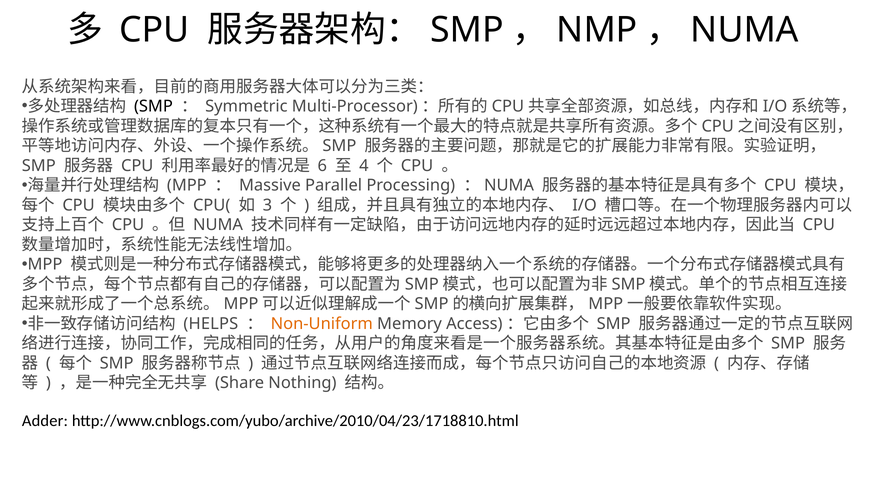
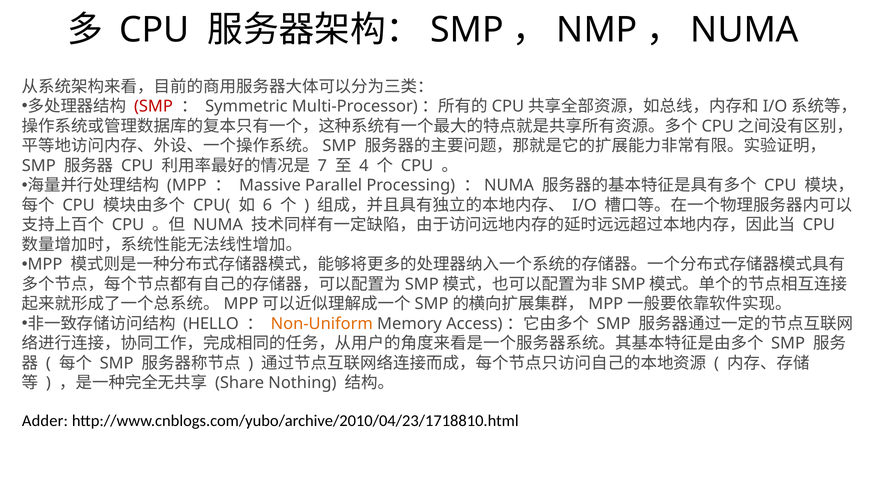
SMP colour: black -> red (153, 107)
6: 6 -> 7 (322, 166)
3: 3 -> 6 (267, 205)
HELPS: HELPS -> HELLO (211, 324)
